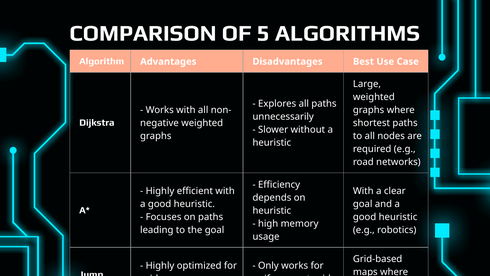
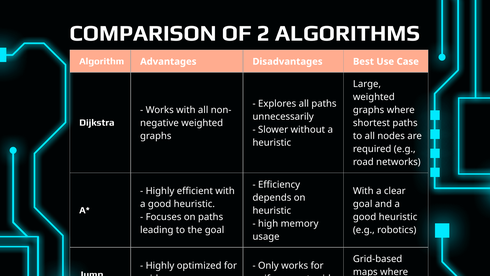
5: 5 -> 2 (263, 33)
